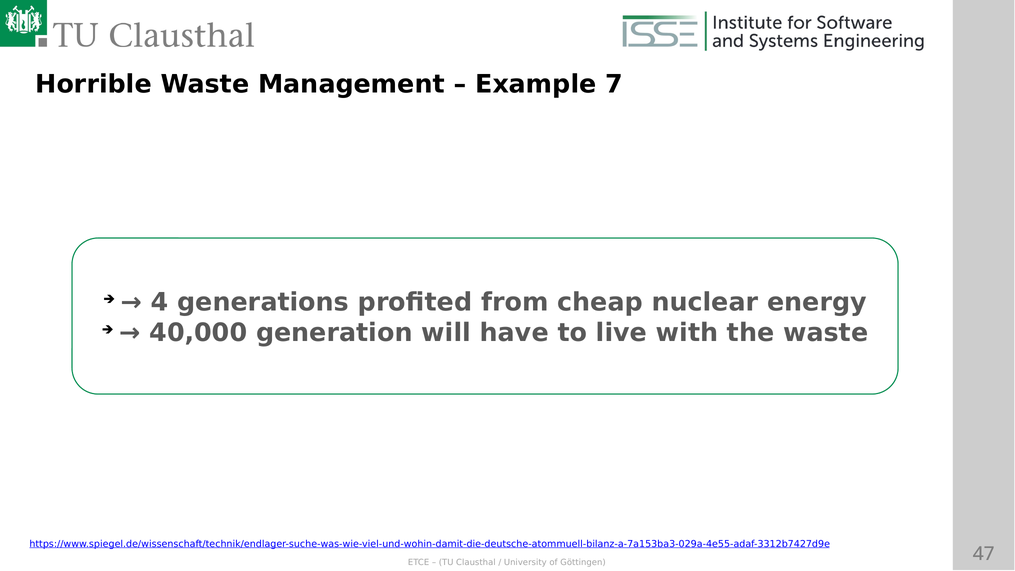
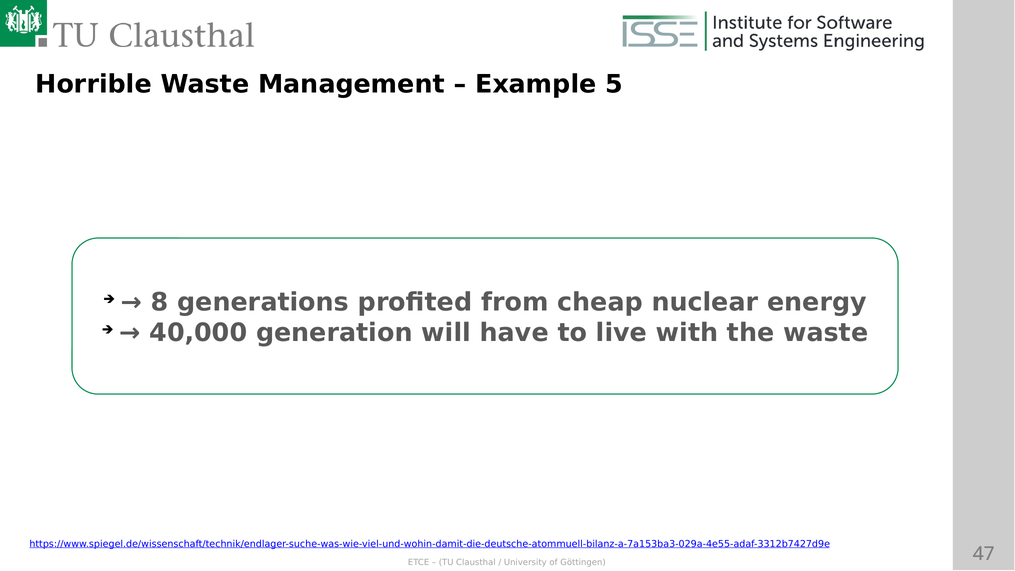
7: 7 -> 5 (614, 84)
4: 4 -> 8 (160, 303)
